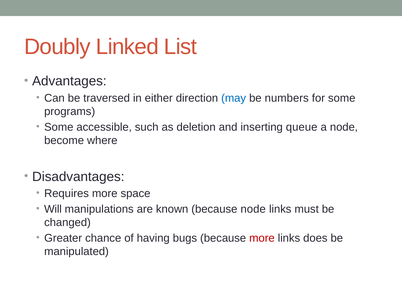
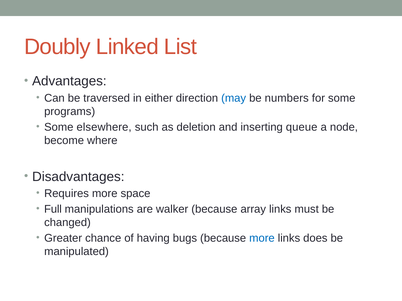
accessible: accessible -> elsewhere (104, 127)
Will: Will -> Full (53, 209)
known: known -> walker (172, 209)
because node: node -> array (253, 209)
more colour: red -> blue (262, 238)
